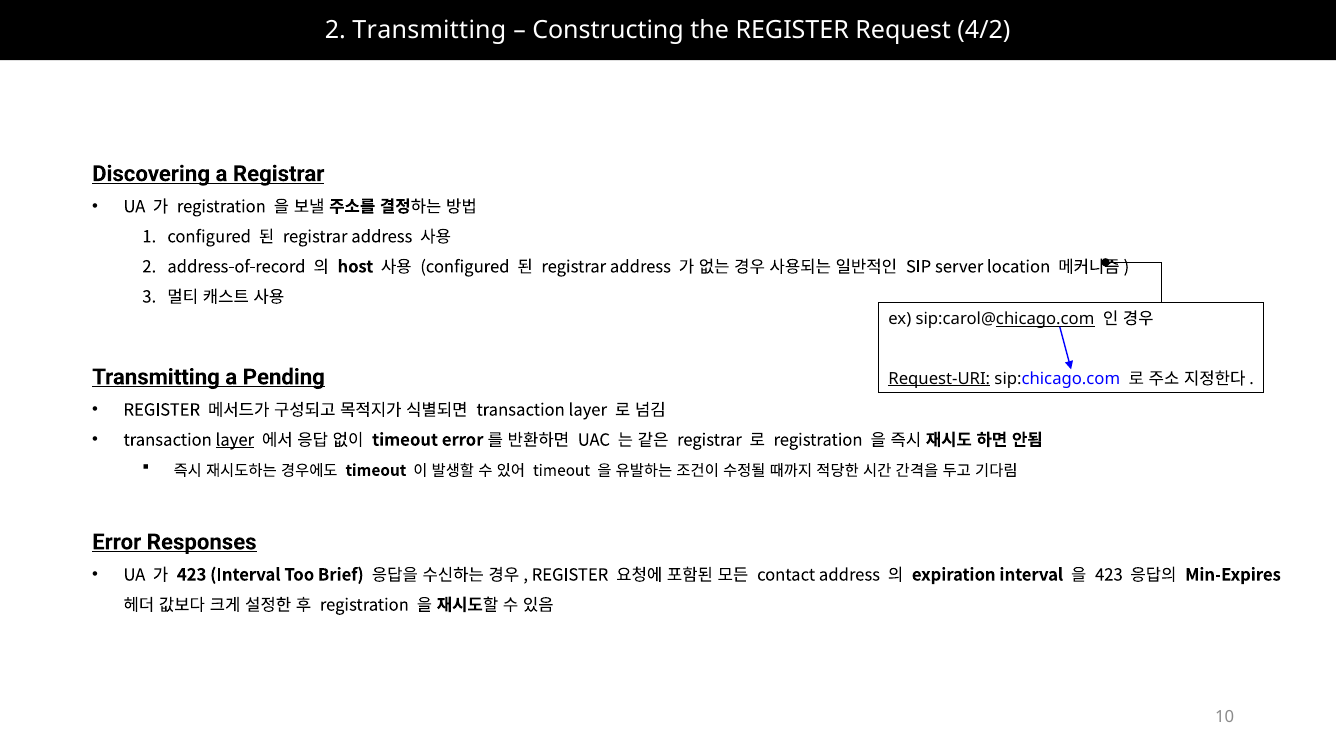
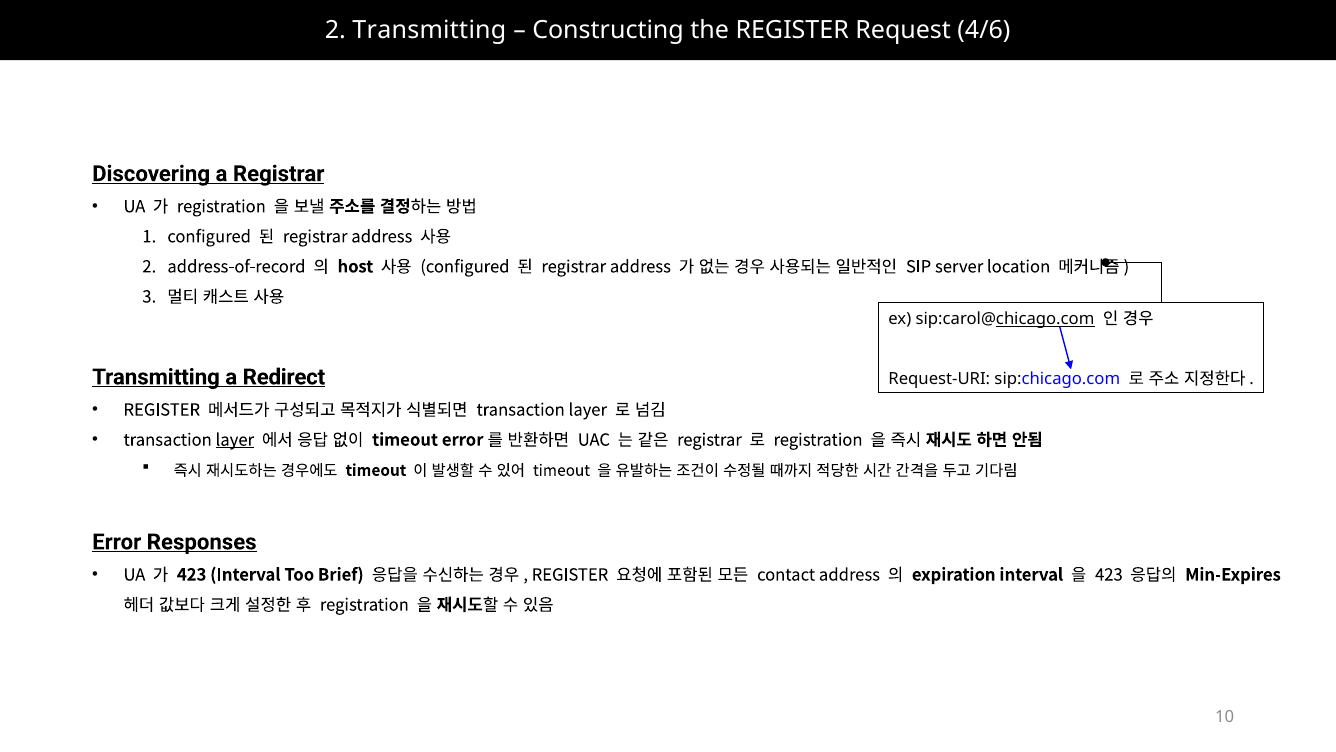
4/2: 4/2 -> 4/6 (984, 30)
Pending: Pending -> Redirect (284, 377)
Request-URI underline: present -> none (939, 378)
